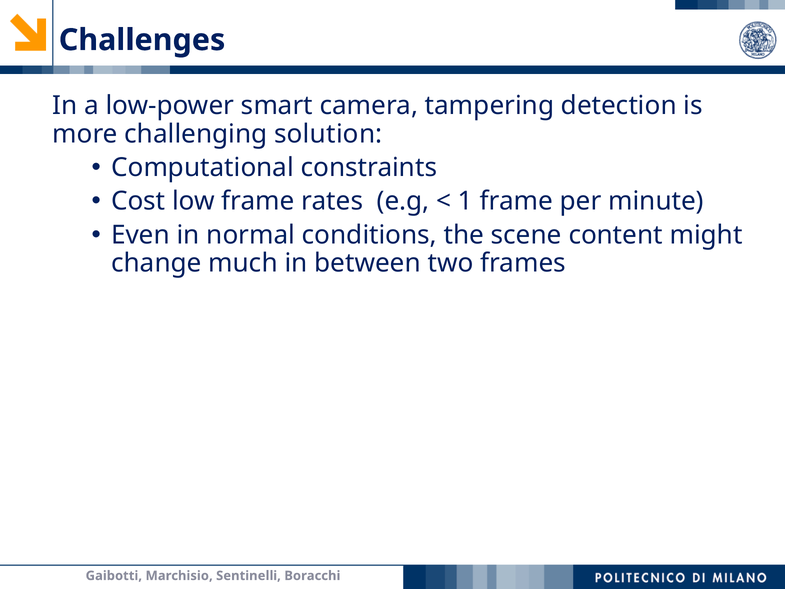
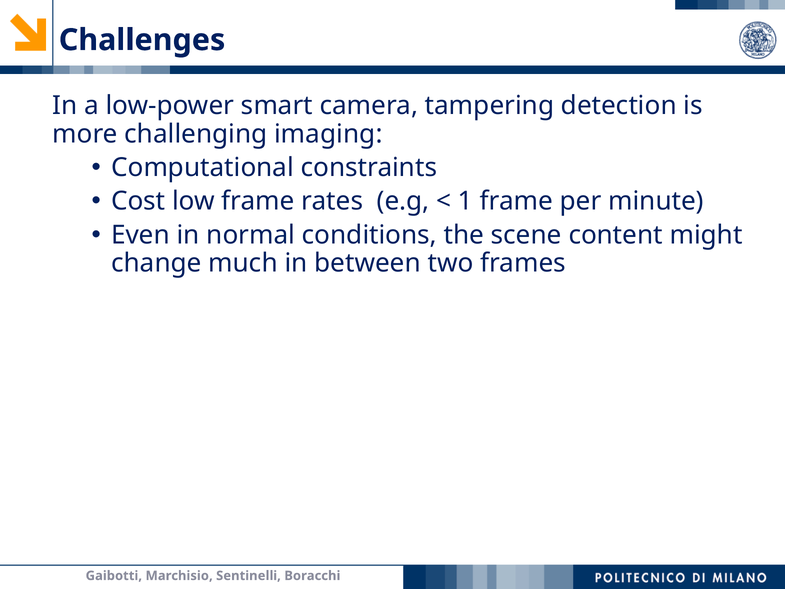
solution: solution -> imaging (328, 134)
